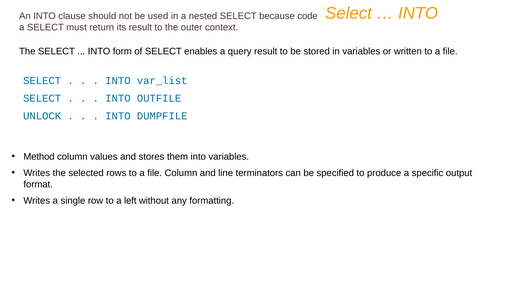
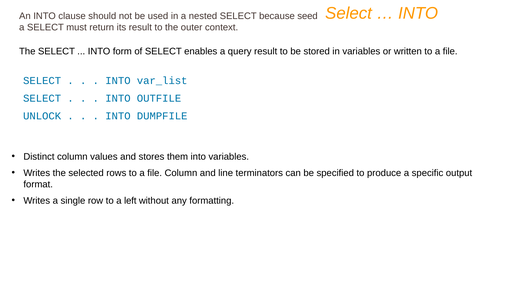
code: code -> seed (308, 16)
Method: Method -> Distinct (39, 157)
